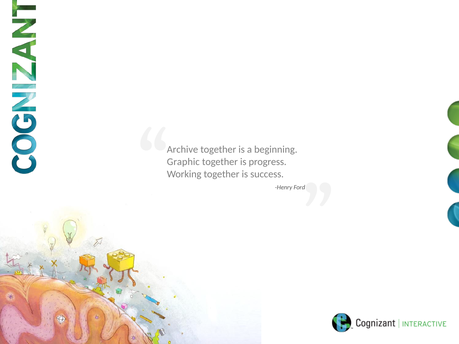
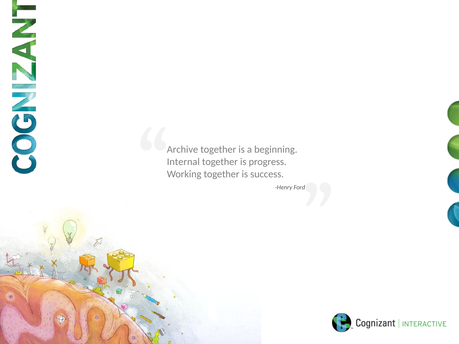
Graphic: Graphic -> Internal (183, 162)
